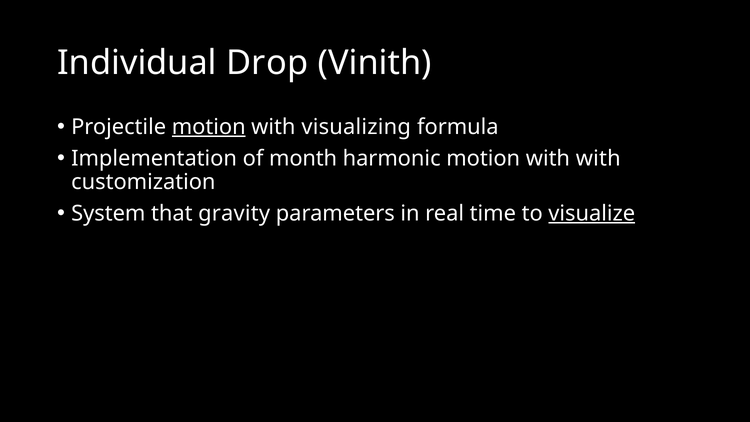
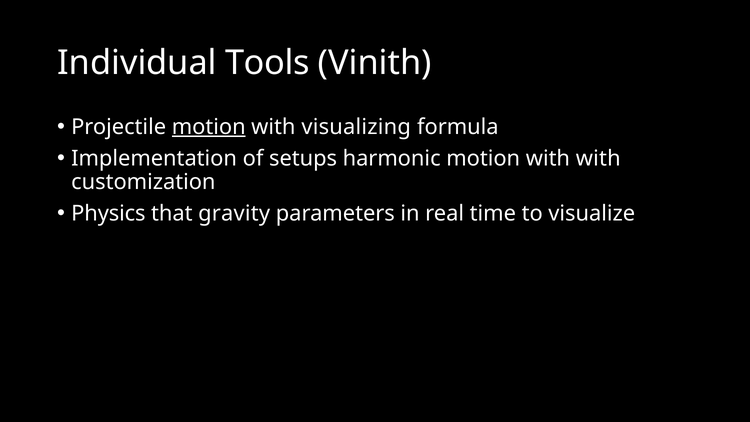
Drop: Drop -> Tools (268, 63)
month: month -> setups (303, 158)
System: System -> Physics (108, 213)
visualize underline: present -> none (592, 213)
